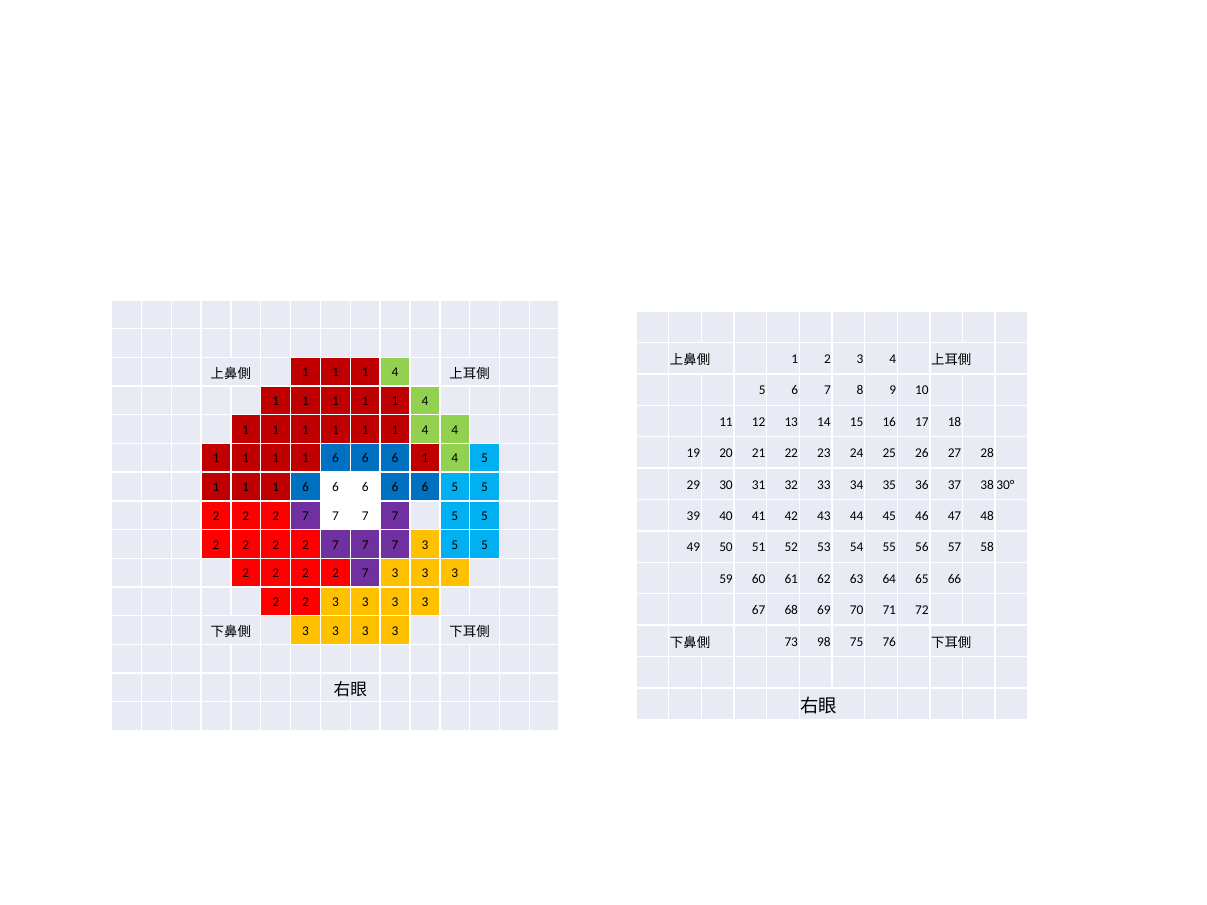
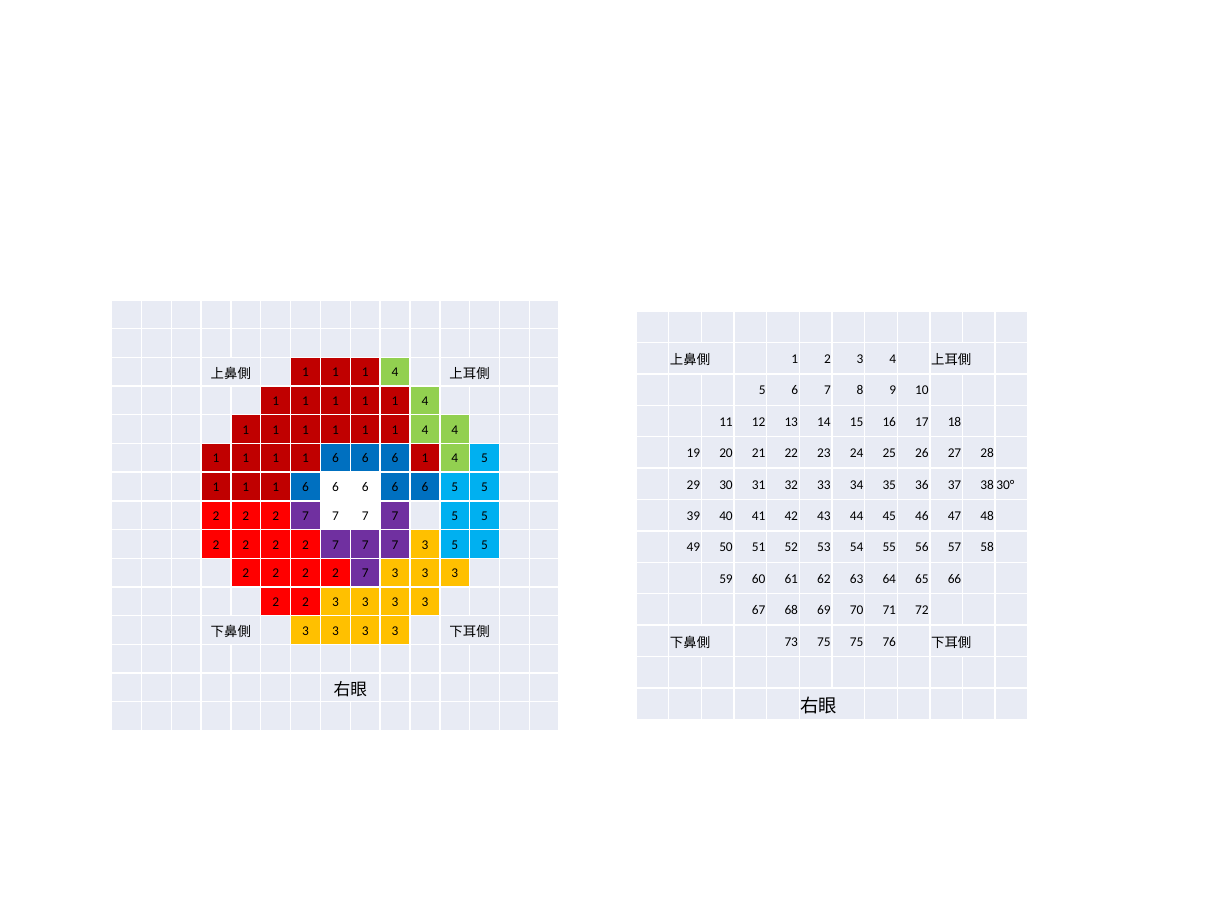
73 98: 98 -> 75 (824, 642)
